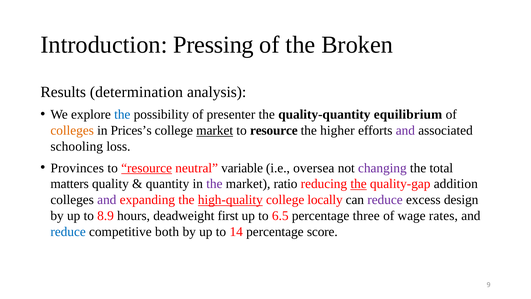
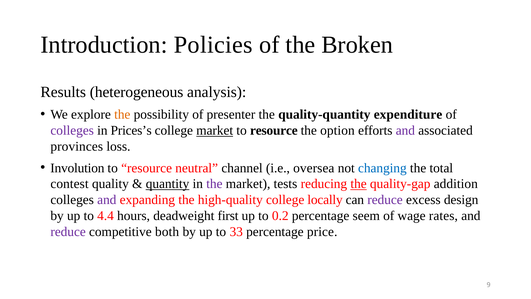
Pressing: Pressing -> Policies (213, 45)
determination: determination -> heterogeneous (137, 92)
the colour: blue -> orange (122, 114)
equilibrium: equilibrium -> expenditure (408, 114)
colleges colour: orange -> purple (72, 130)
higher: higher -> option (337, 130)
schooling: schooling -> provinces (77, 146)
Provinces: Provinces -> Involution (77, 168)
resource underline: present -> none (147, 168)
variable: variable -> channel (242, 168)
changing colour: purple -> blue (382, 168)
matters: matters -> contest (70, 184)
quantity underline: none -> present (168, 184)
ratio: ratio -> tests (285, 184)
high-quality underline: present -> none (230, 200)
8.9: 8.9 -> 4.4 (106, 216)
6.5: 6.5 -> 0.2 (280, 216)
three: three -> seem (366, 216)
reduce colour: blue -> purple (68, 232)
14: 14 -> 33 (236, 232)
score: score -> price (322, 232)
